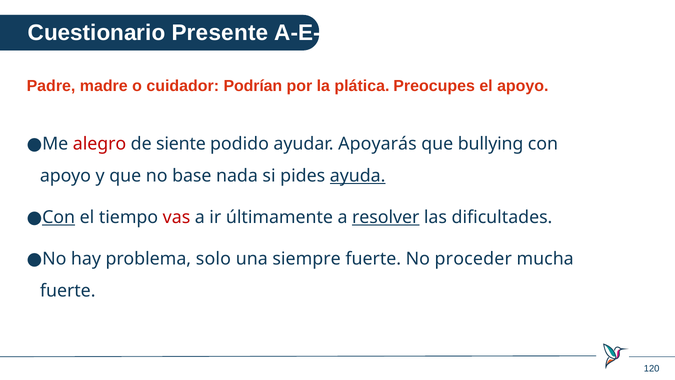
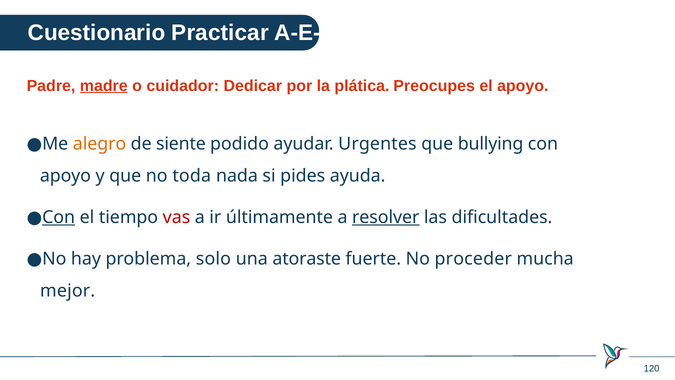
Presente: Presente -> Practicar (220, 33)
madre underline: none -> present (104, 86)
Podrían: Podrían -> Dedicar (253, 86)
alegro colour: red -> orange (100, 144)
Apoyarás: Apoyarás -> Urgentes (377, 144)
base: base -> toda (192, 176)
ayuda underline: present -> none (358, 176)
siempre: siempre -> atoraste (307, 259)
fuerte: fuerte -> mejor (68, 291)
